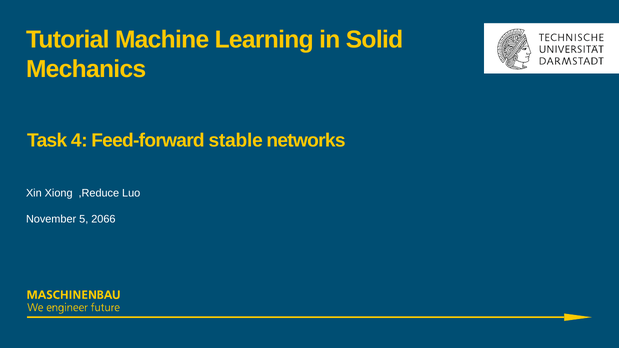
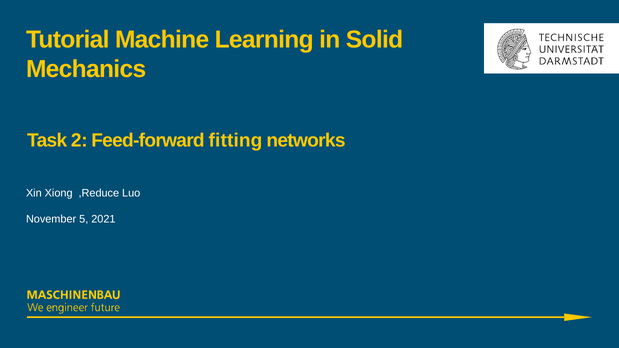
4: 4 -> 2 (79, 140)
stable: stable -> fitting (235, 140)
2066: 2066 -> 2021 (103, 219)
